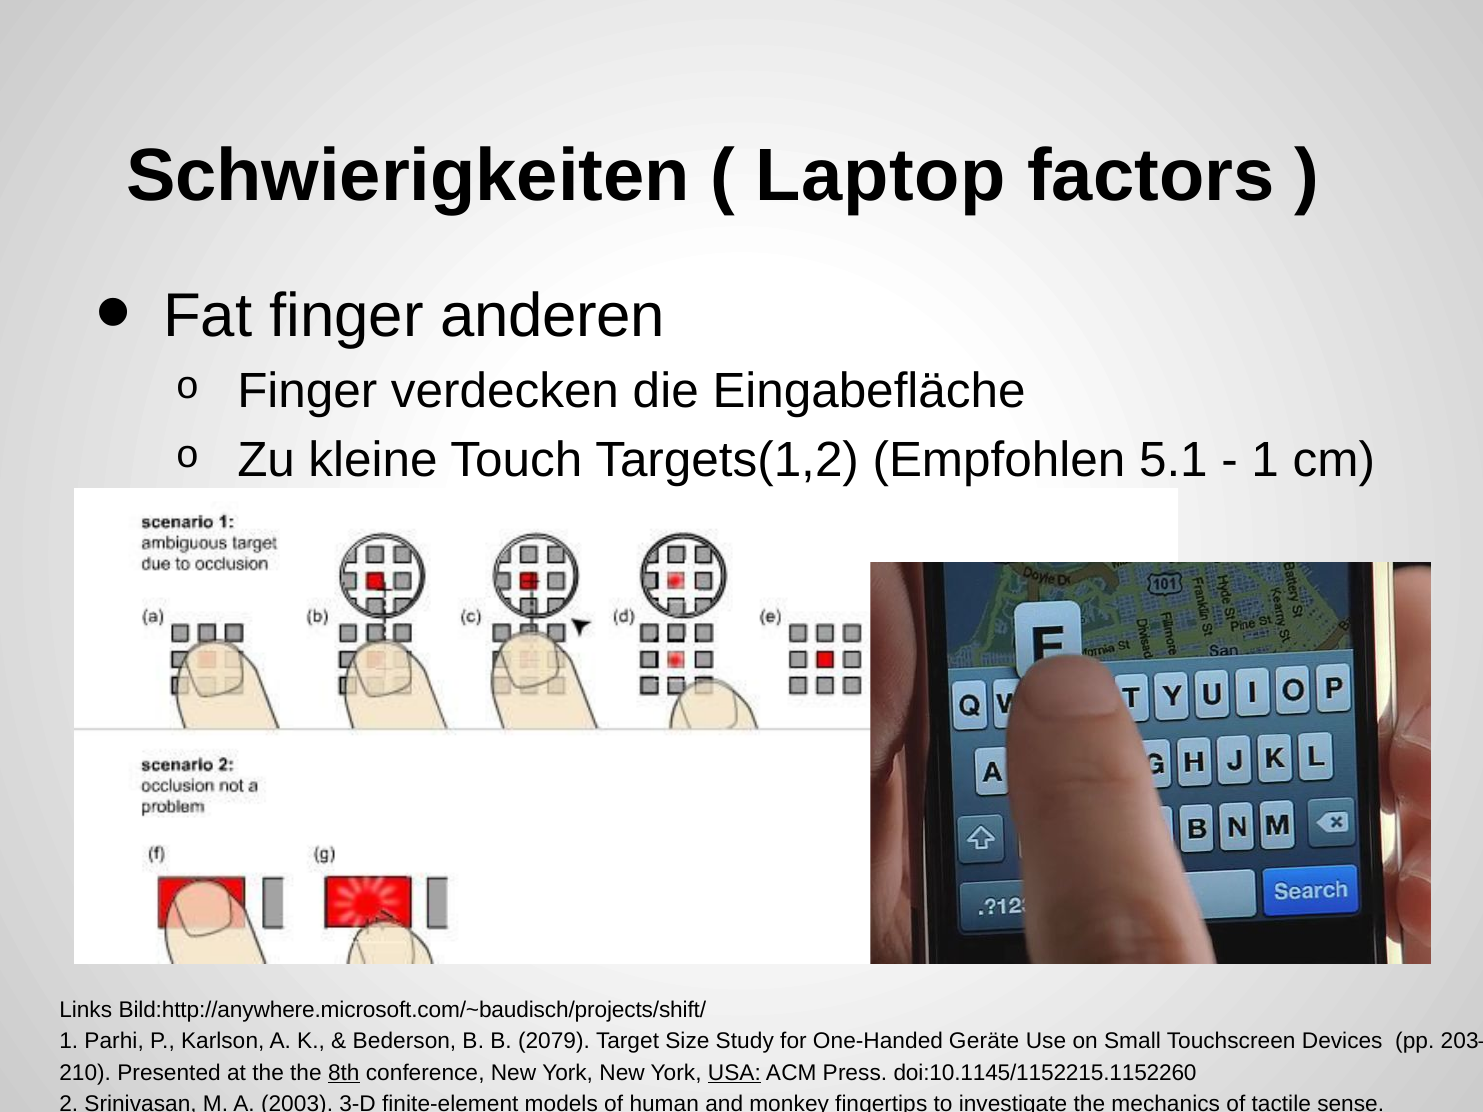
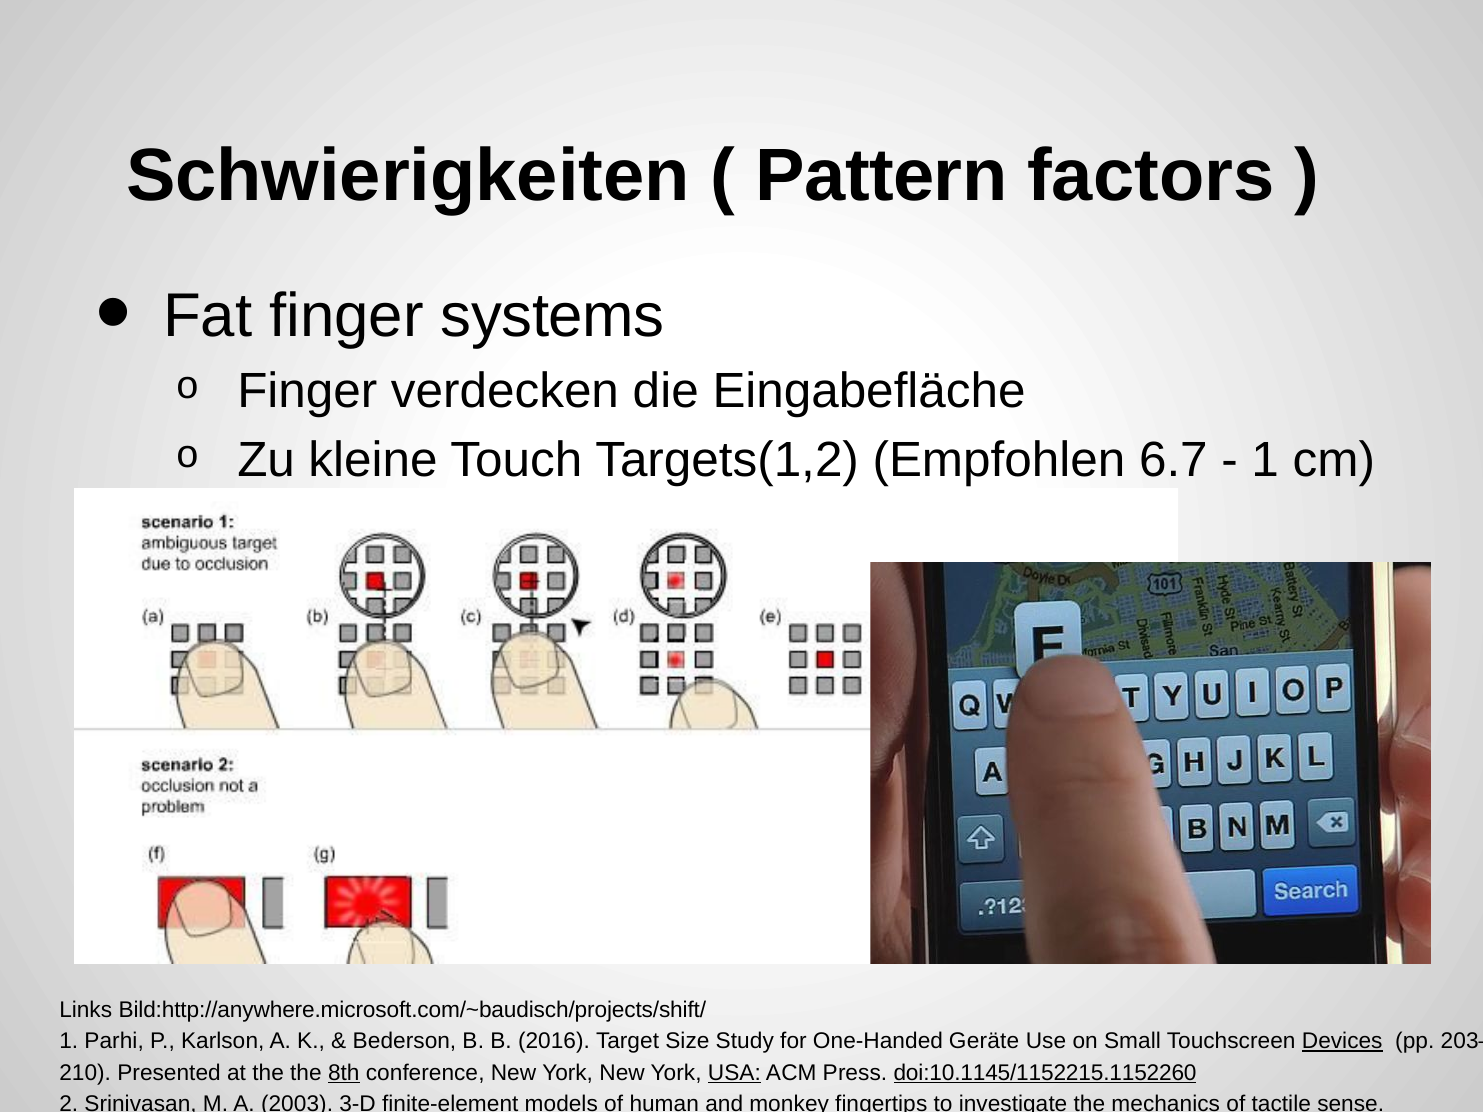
Laptop: Laptop -> Pattern (881, 176)
anderen: anderen -> systems (553, 316)
5.1: 5.1 -> 6.7 (1173, 461)
2079: 2079 -> 2016 (554, 1042)
Devices underline: none -> present (1342, 1042)
doi:10.1145/1152215.1152260 underline: none -> present (1045, 1073)
